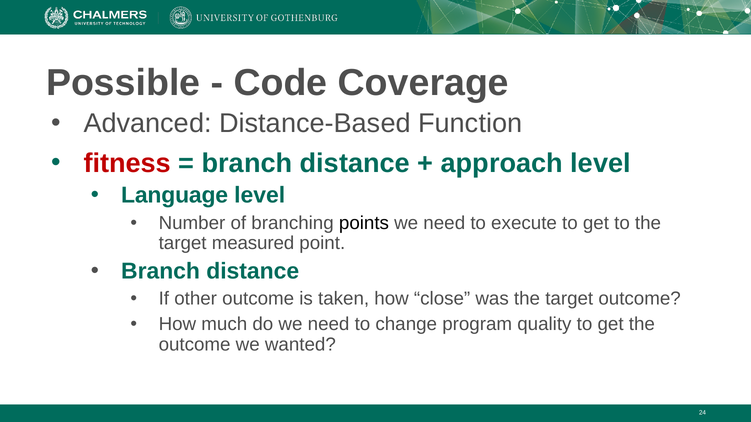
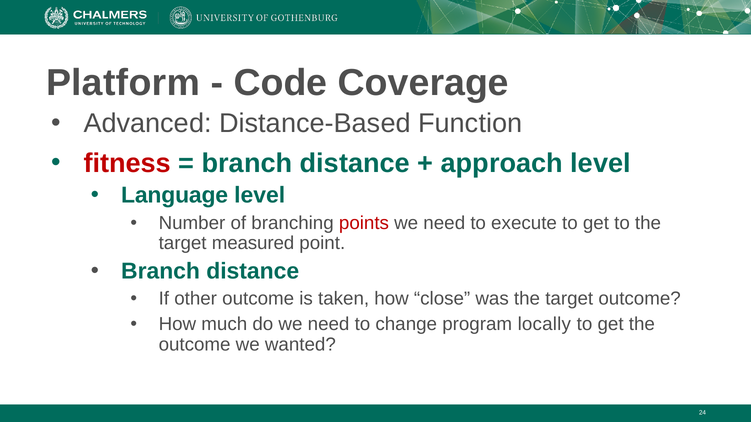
Possible: Possible -> Platform (123, 83)
points colour: black -> red (364, 223)
quality: quality -> locally (544, 325)
